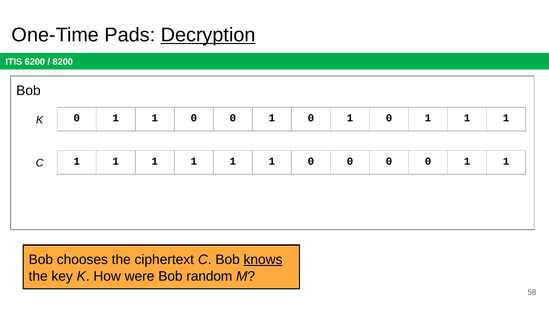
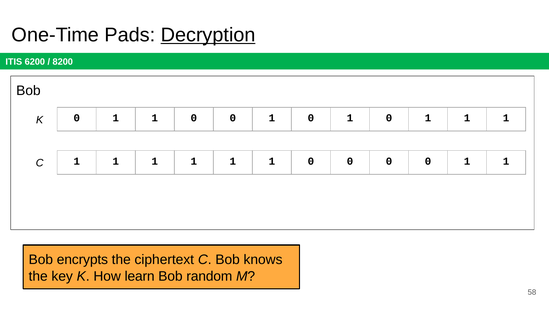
chooses: chooses -> encrypts (82, 260)
knows underline: present -> none (263, 260)
were: were -> learn (140, 276)
